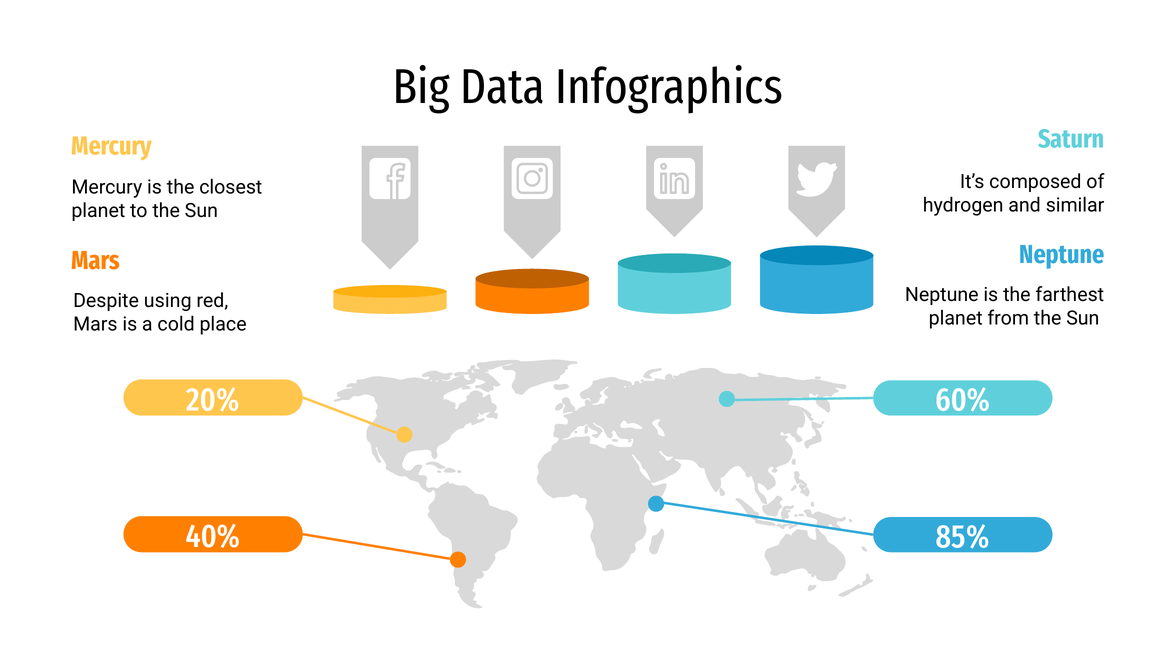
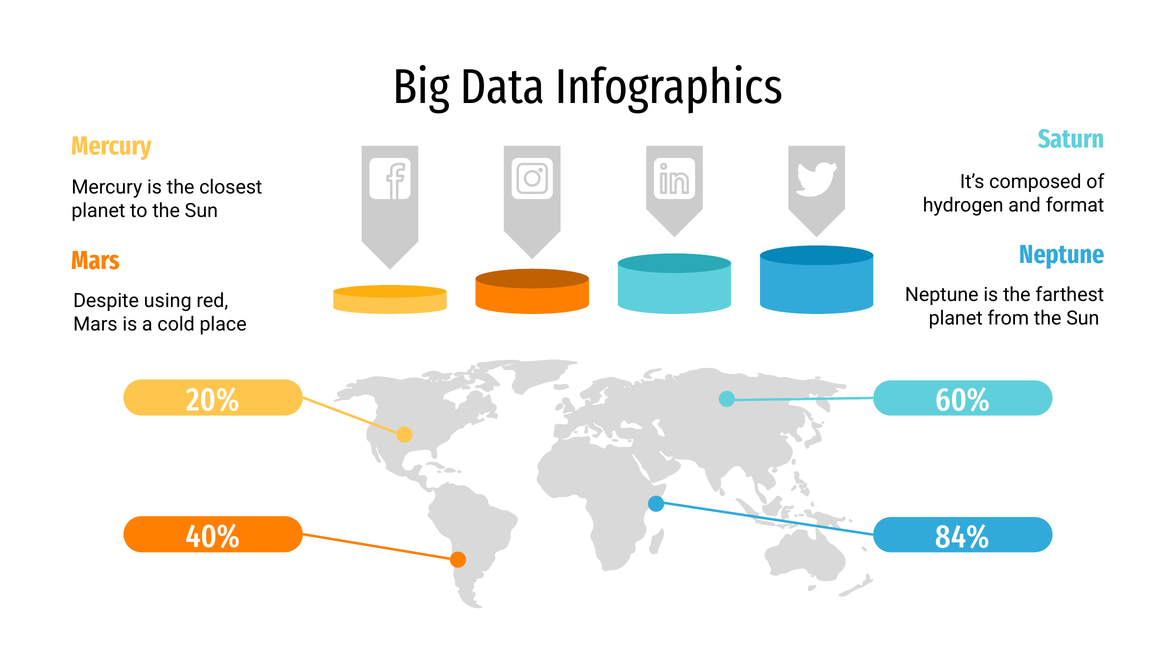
similar: similar -> format (1075, 206)
85%: 85% -> 84% (963, 537)
